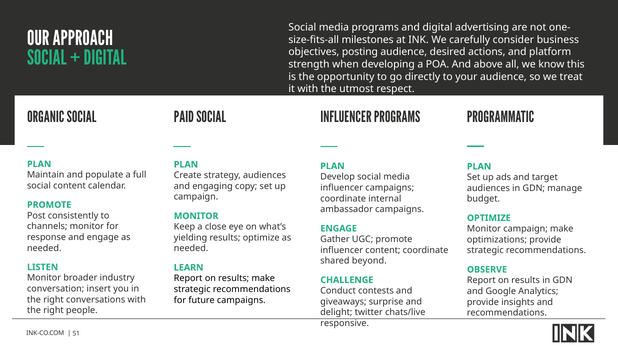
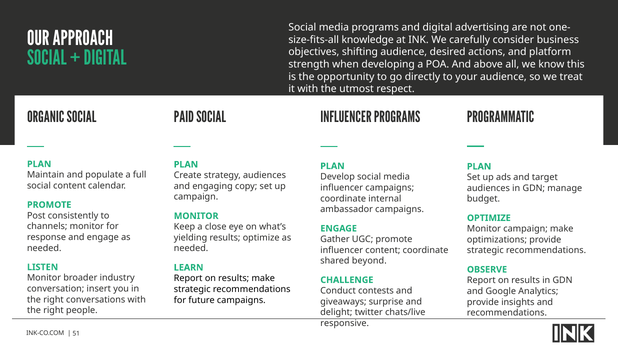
milestones: milestones -> knowledge (368, 40)
posting: posting -> shifting (360, 52)
